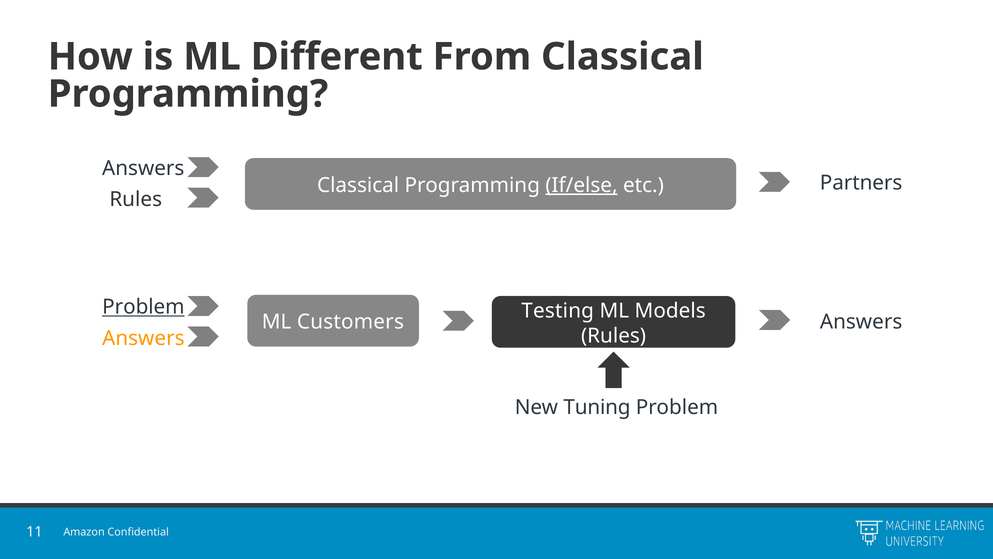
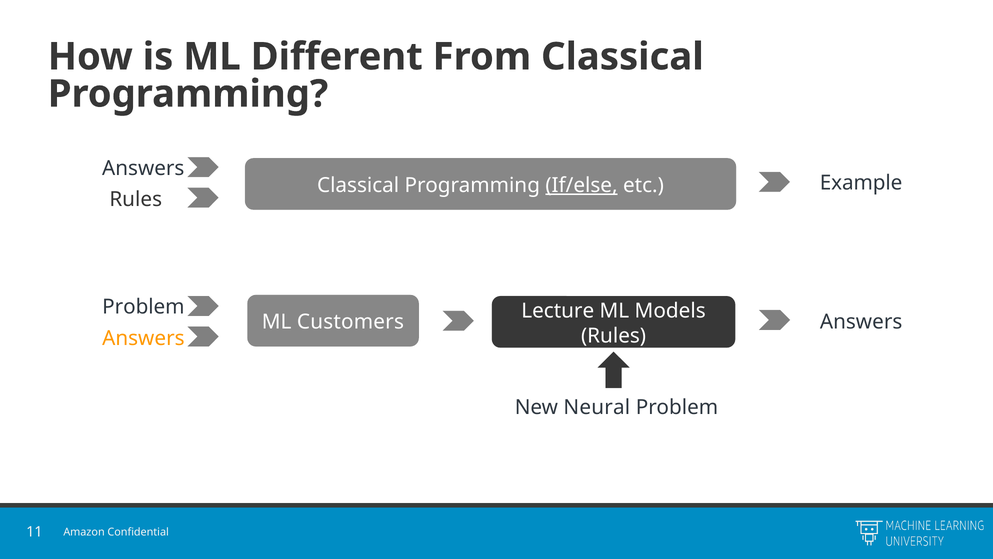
Partners: Partners -> Example (861, 183)
Problem underline: present -> none (143, 307)
Testing: Testing -> Lecture (558, 311)
Tuning: Tuning -> Neural (597, 407)
